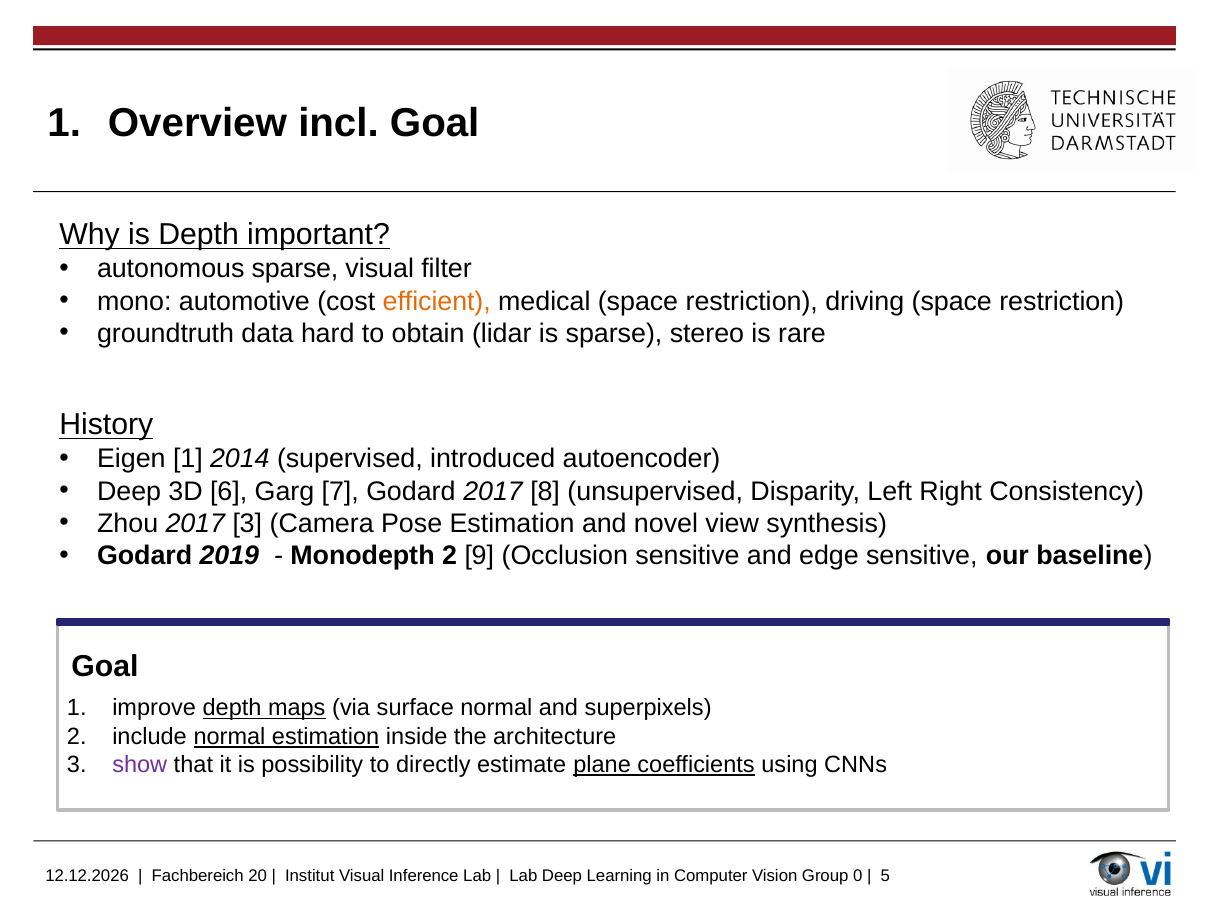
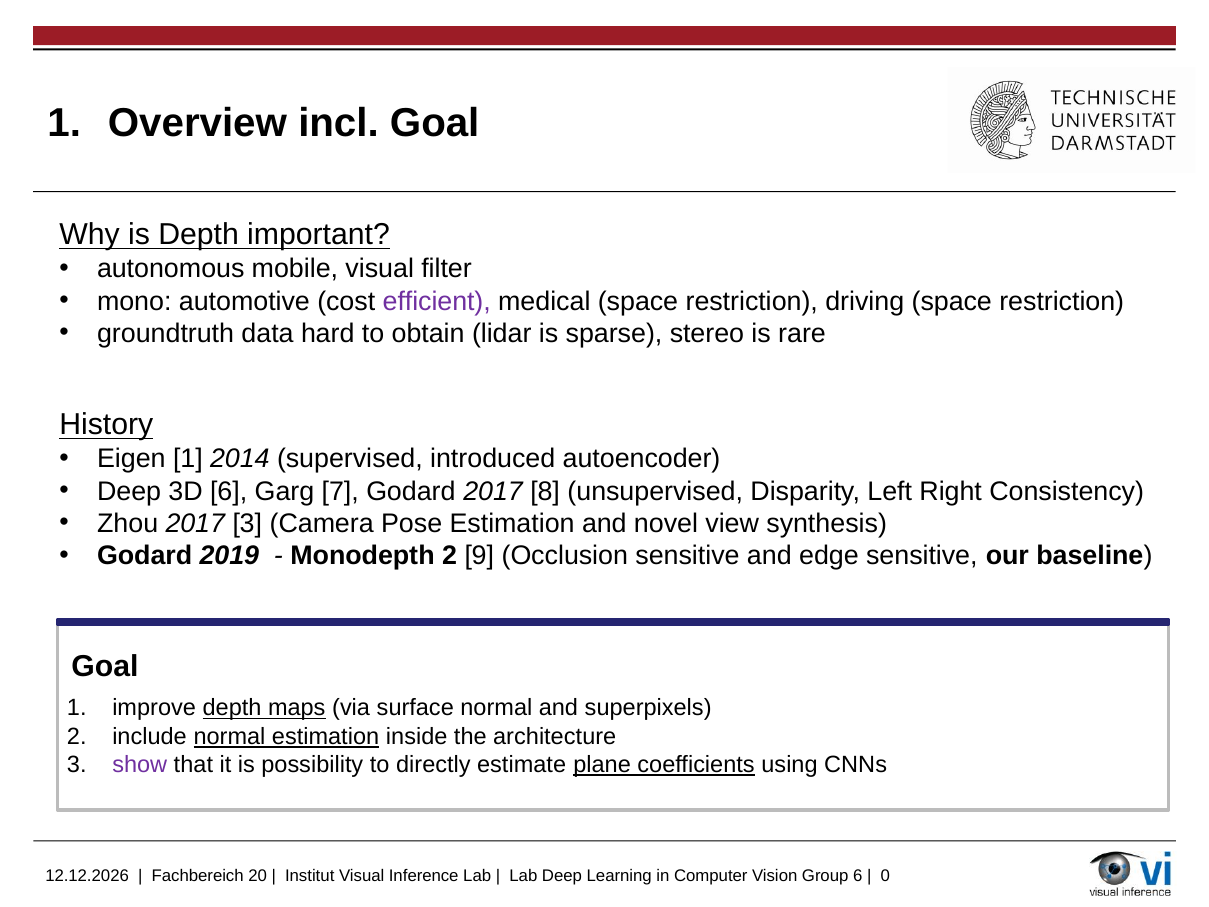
autonomous sparse: sparse -> mobile (295, 269)
efficient colour: orange -> purple (437, 301)
0: 0 -> 6 (858, 875)
5: 5 -> 0 (885, 875)
